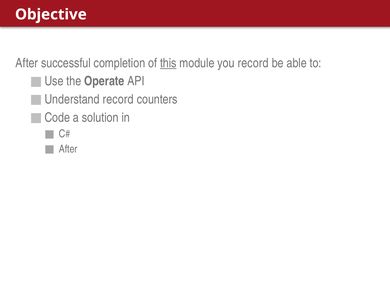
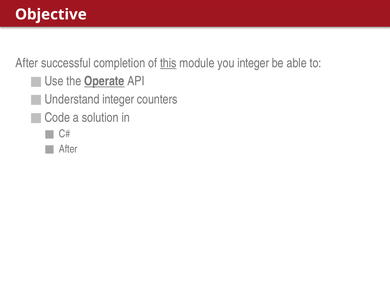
you record: record -> integer (253, 63)
Operate underline: none -> present (104, 81)
record: record -> integer (118, 100)
